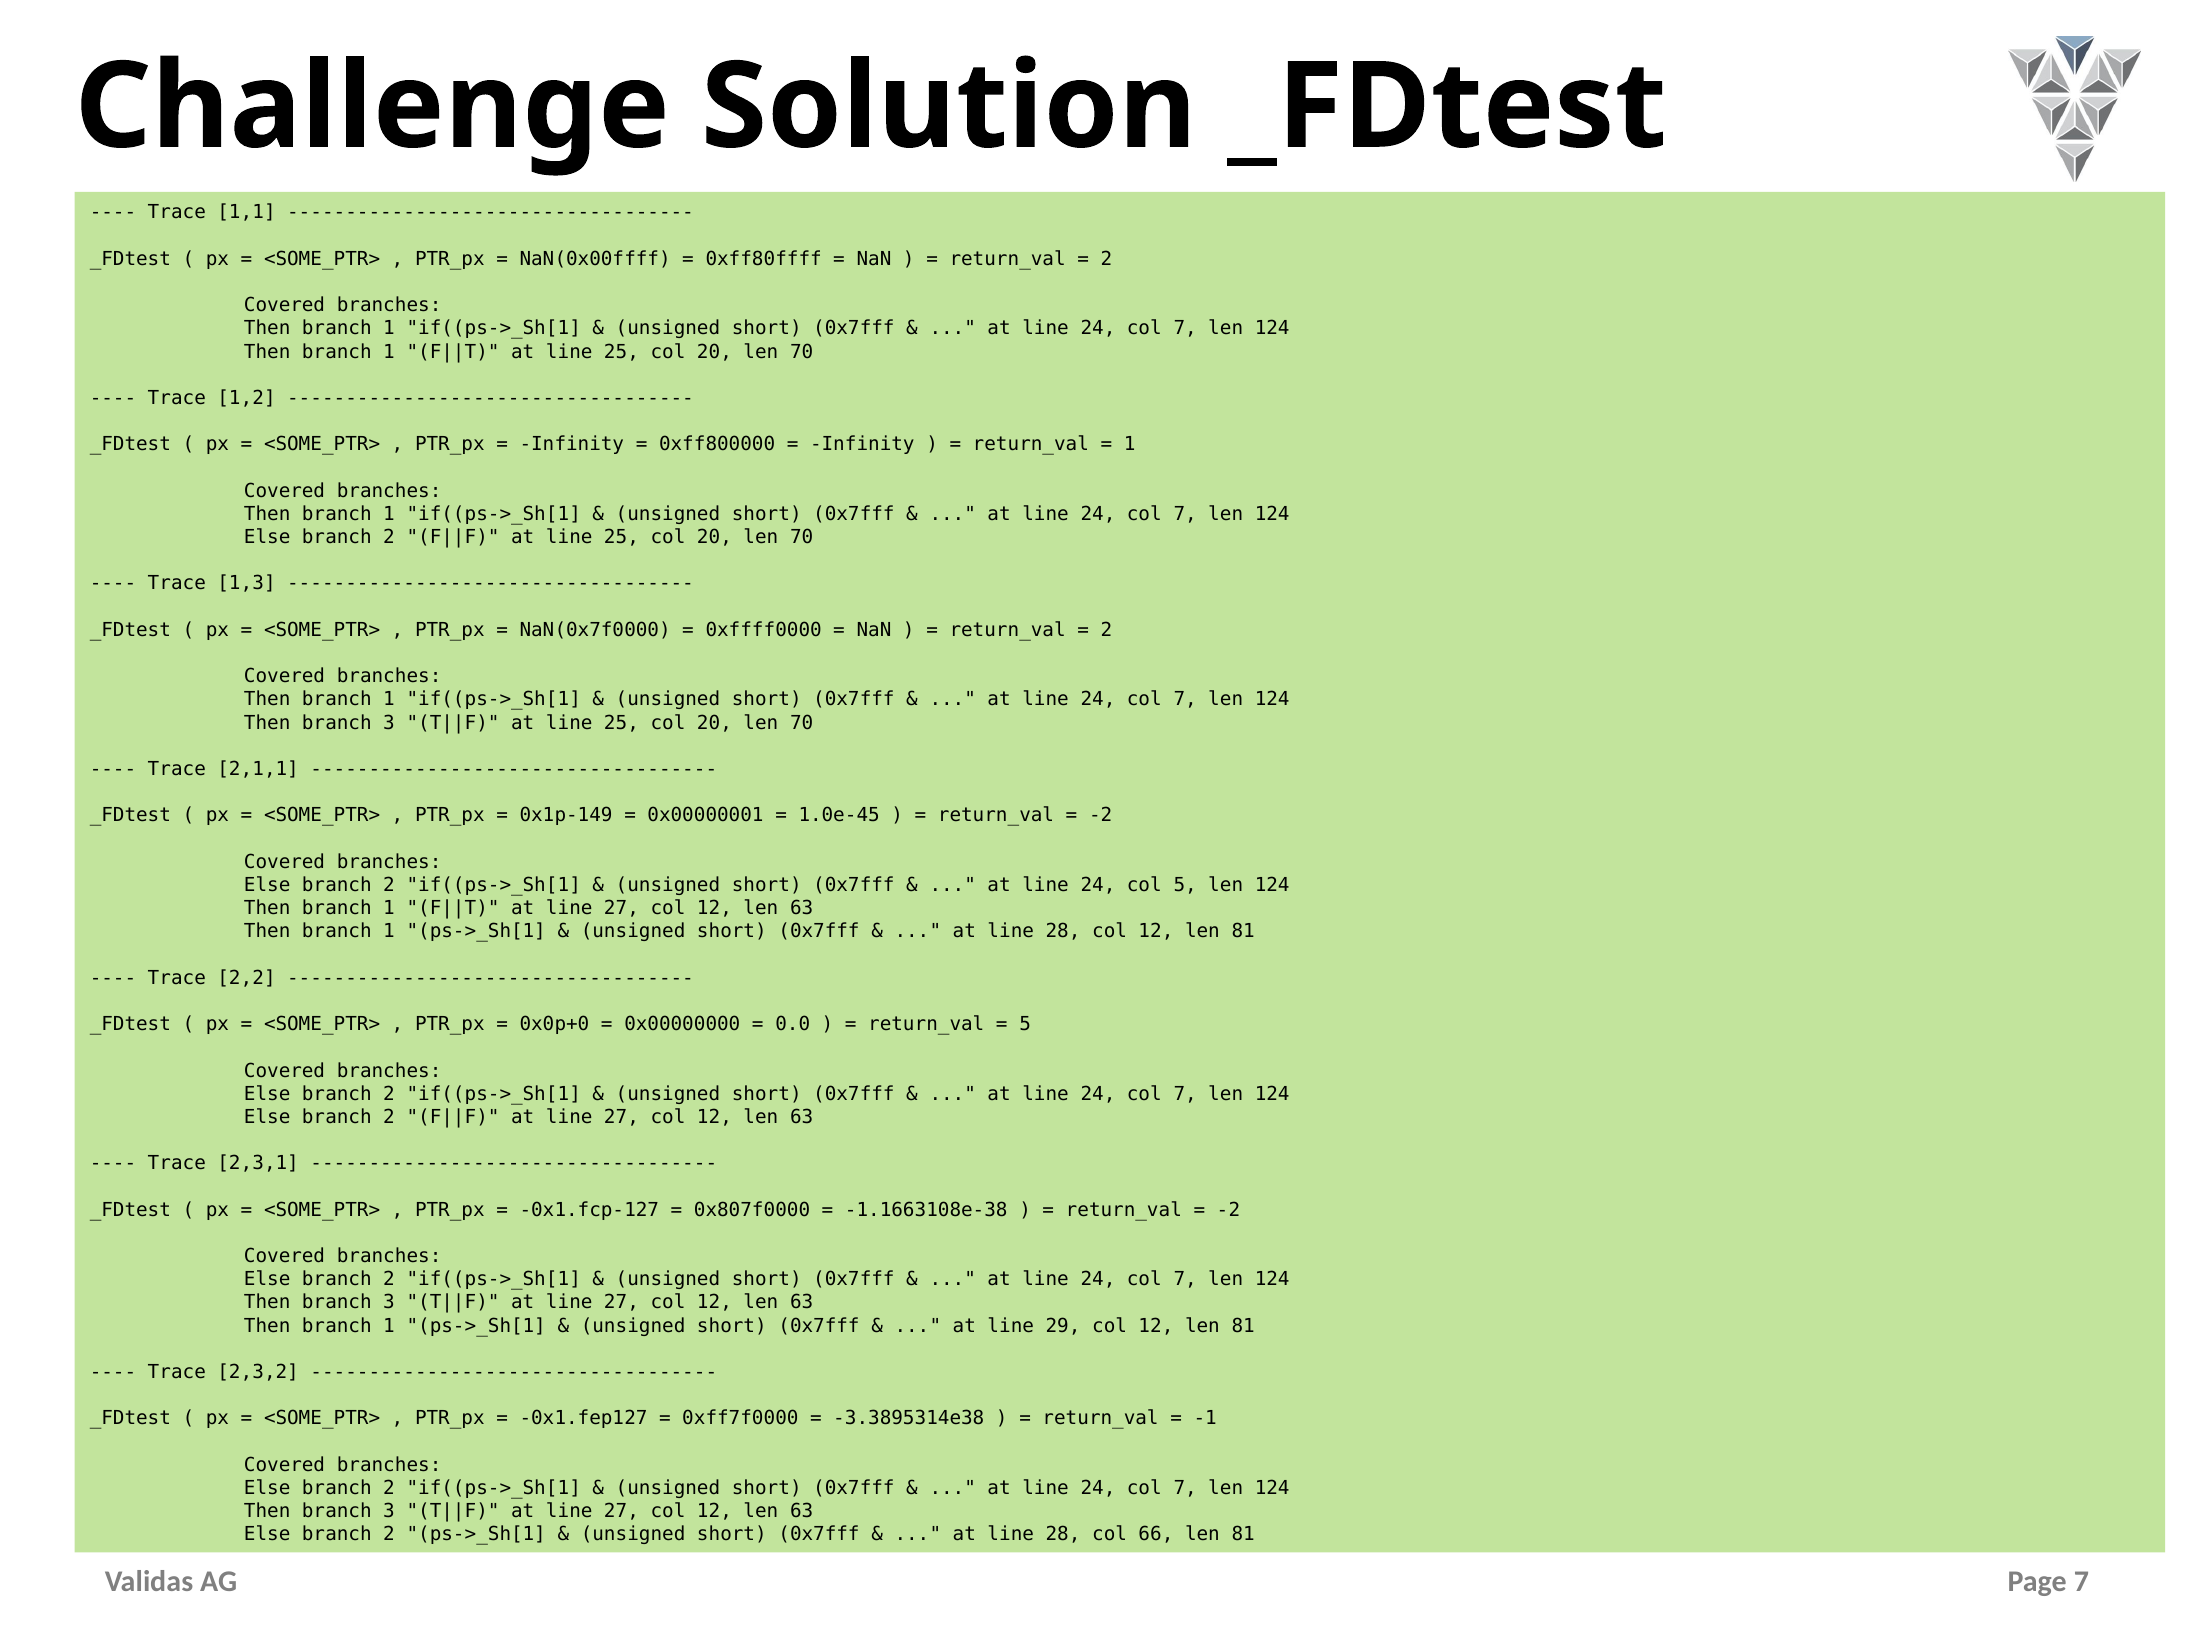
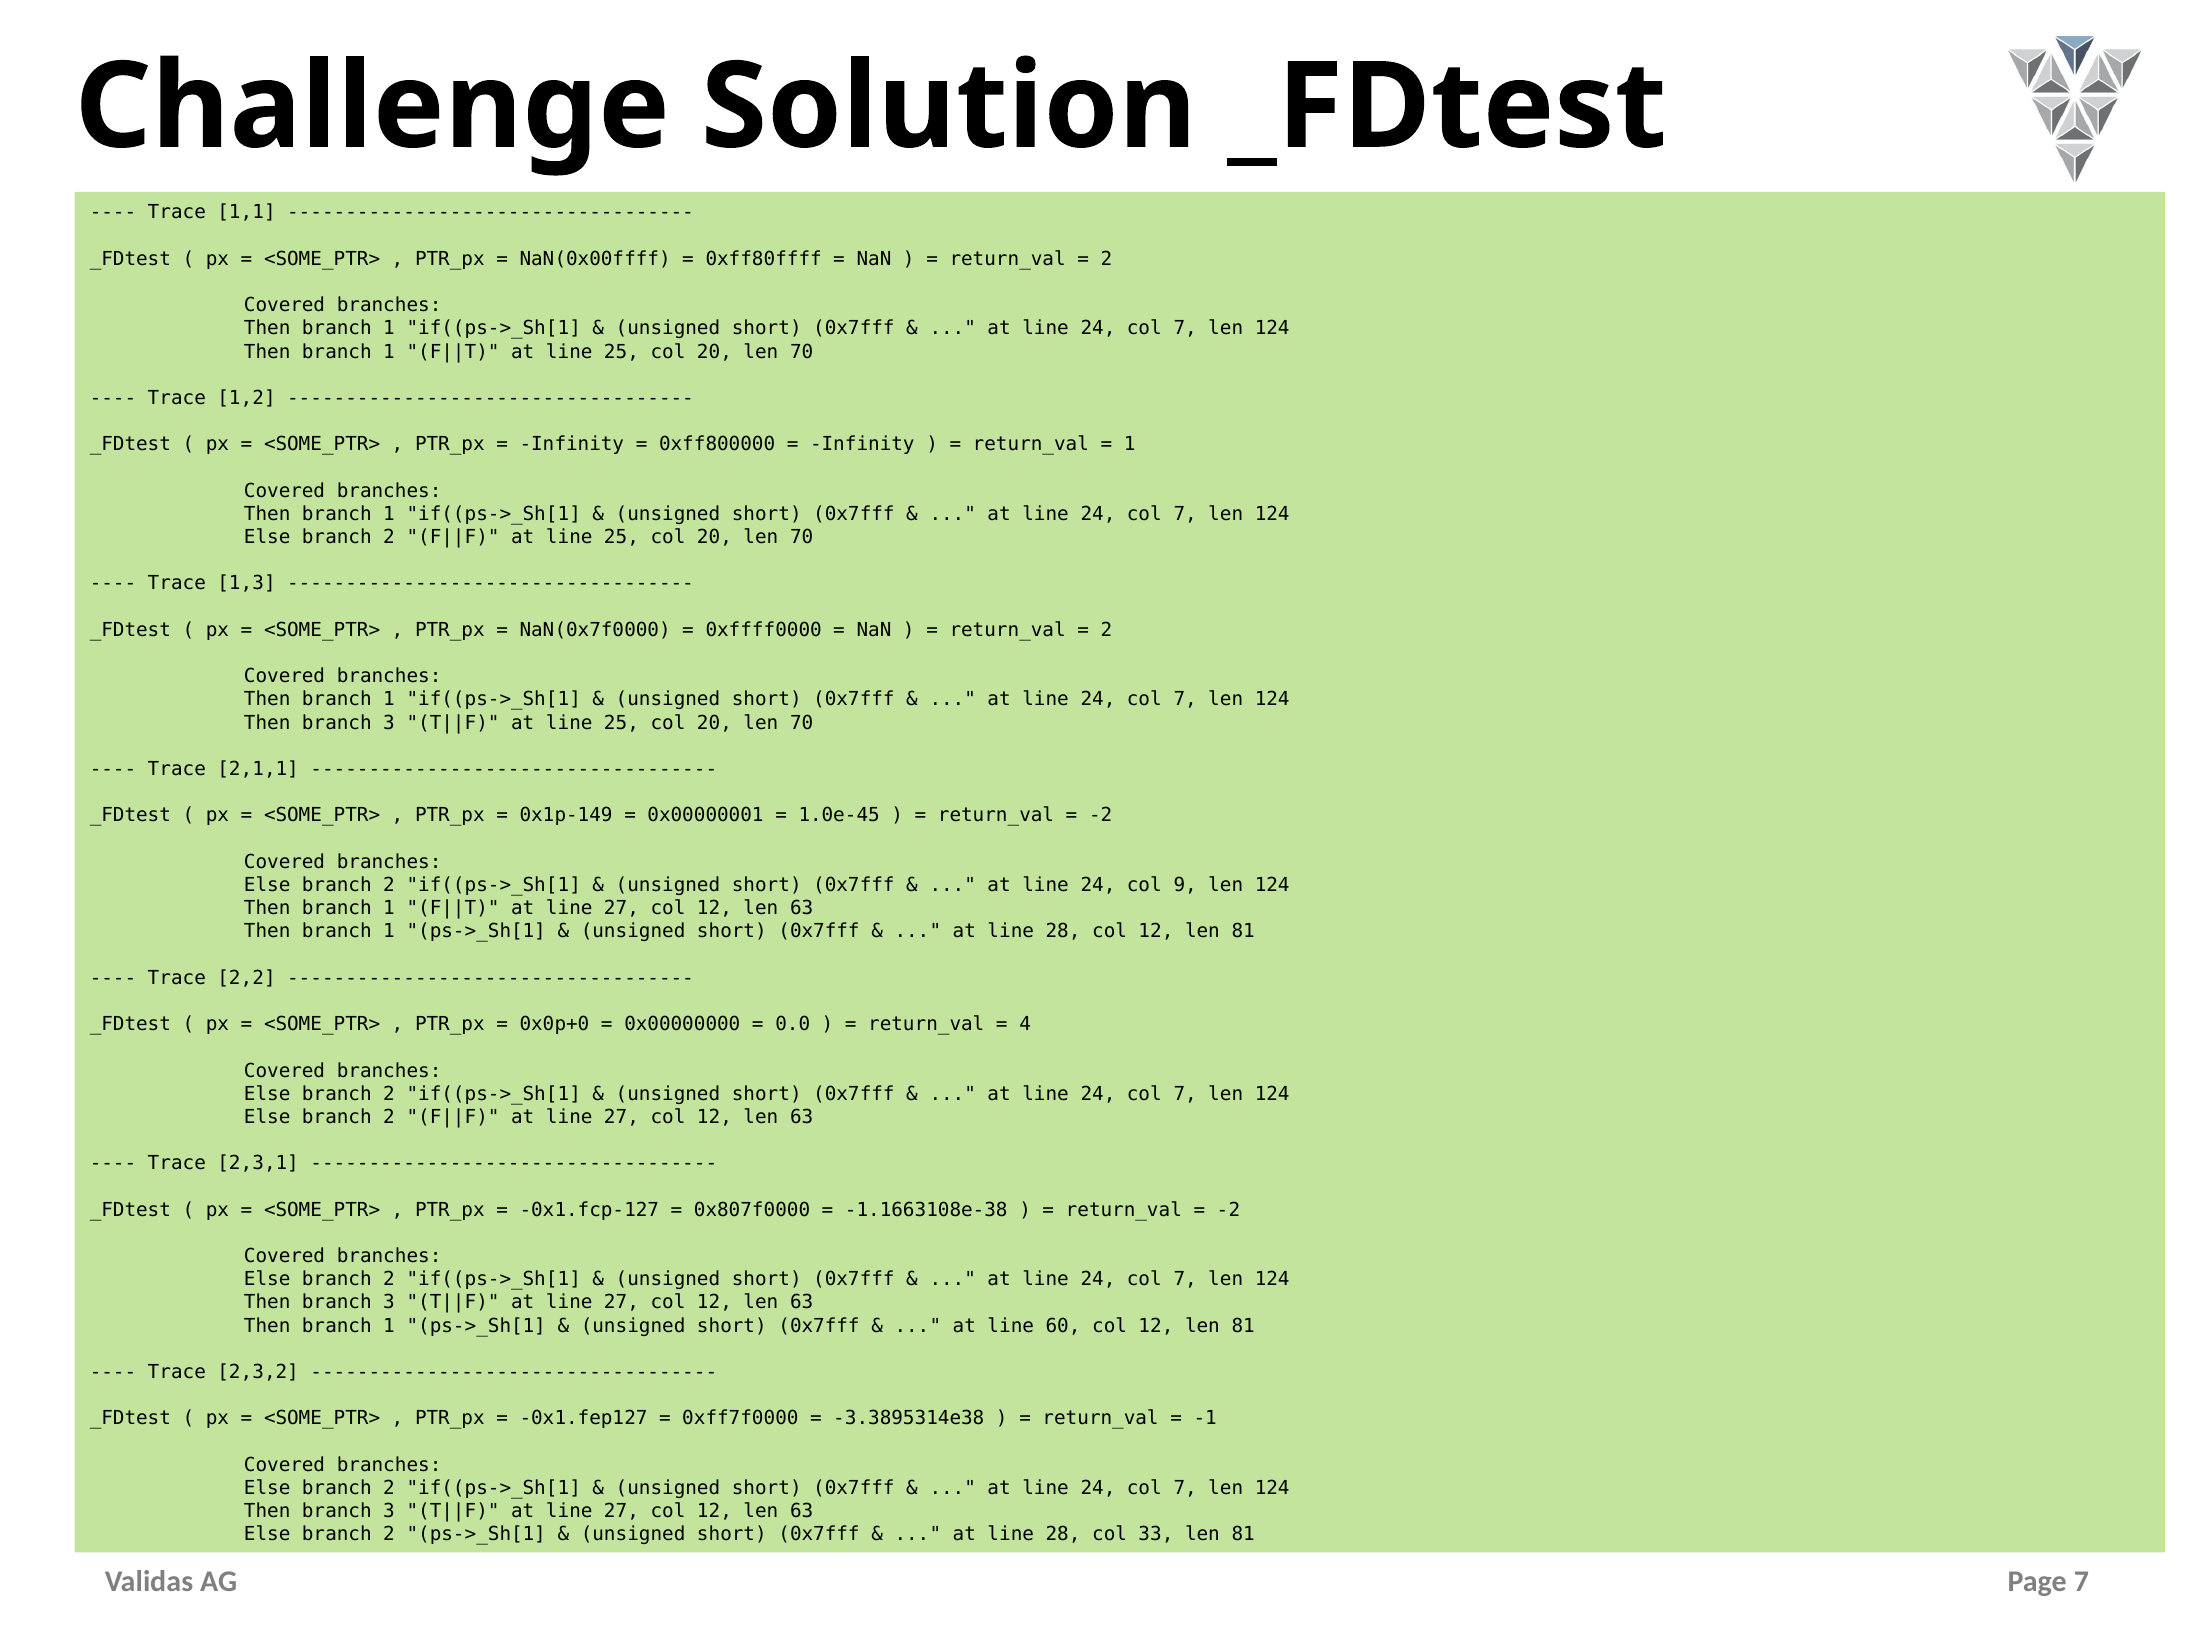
col 5: 5 -> 9 (1185, 885)
5: 5 -> 4 (1025, 1024)
29: 29 -> 60 (1063, 1326)
66: 66 -> 33 (1156, 1534)
